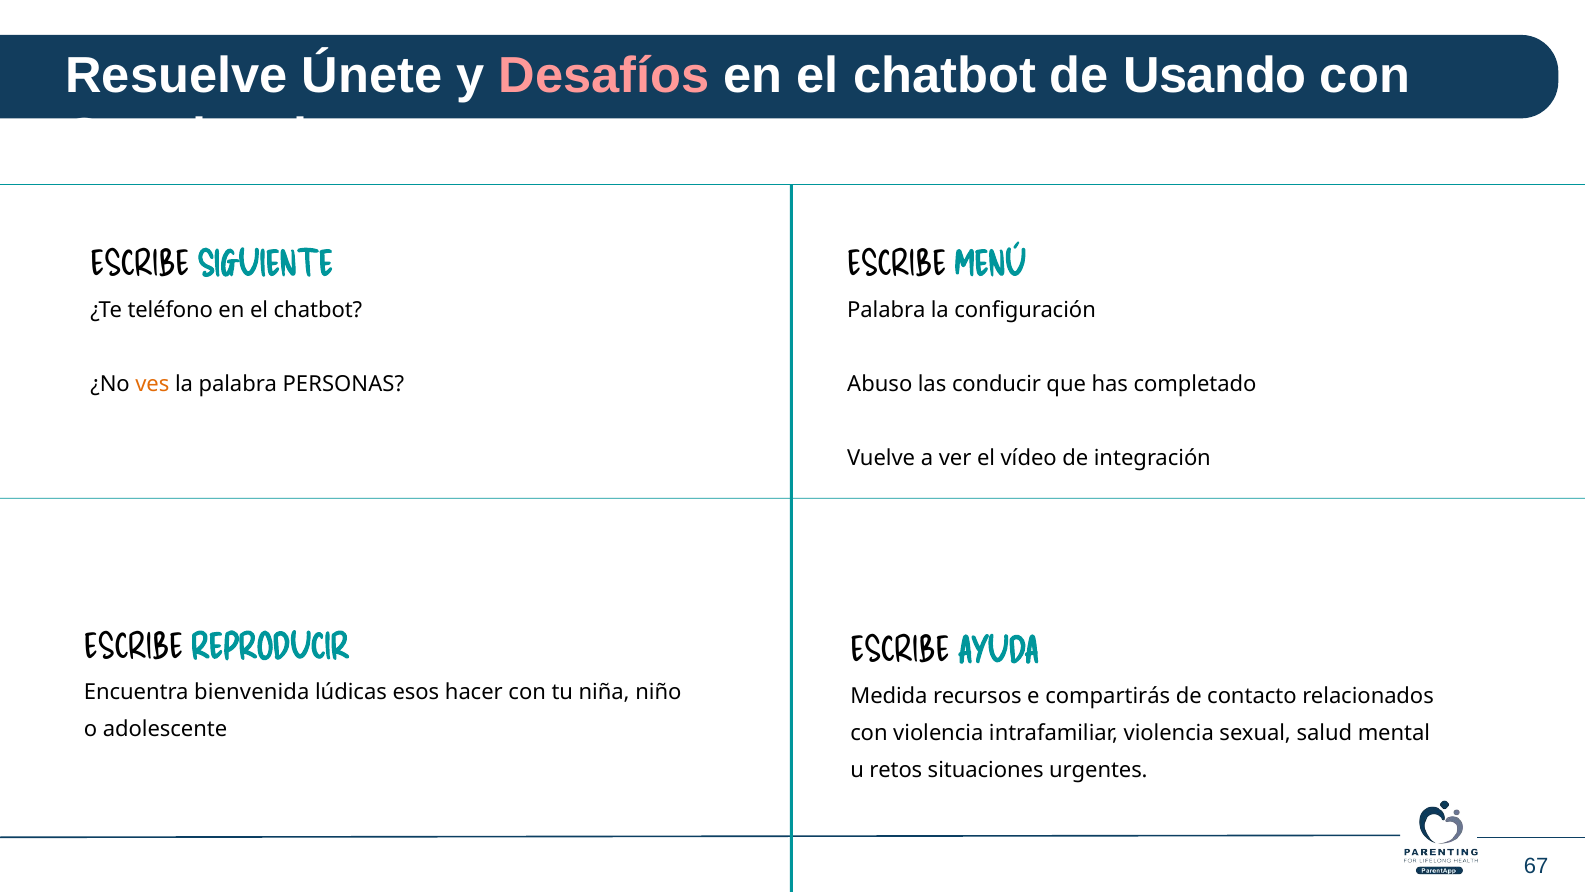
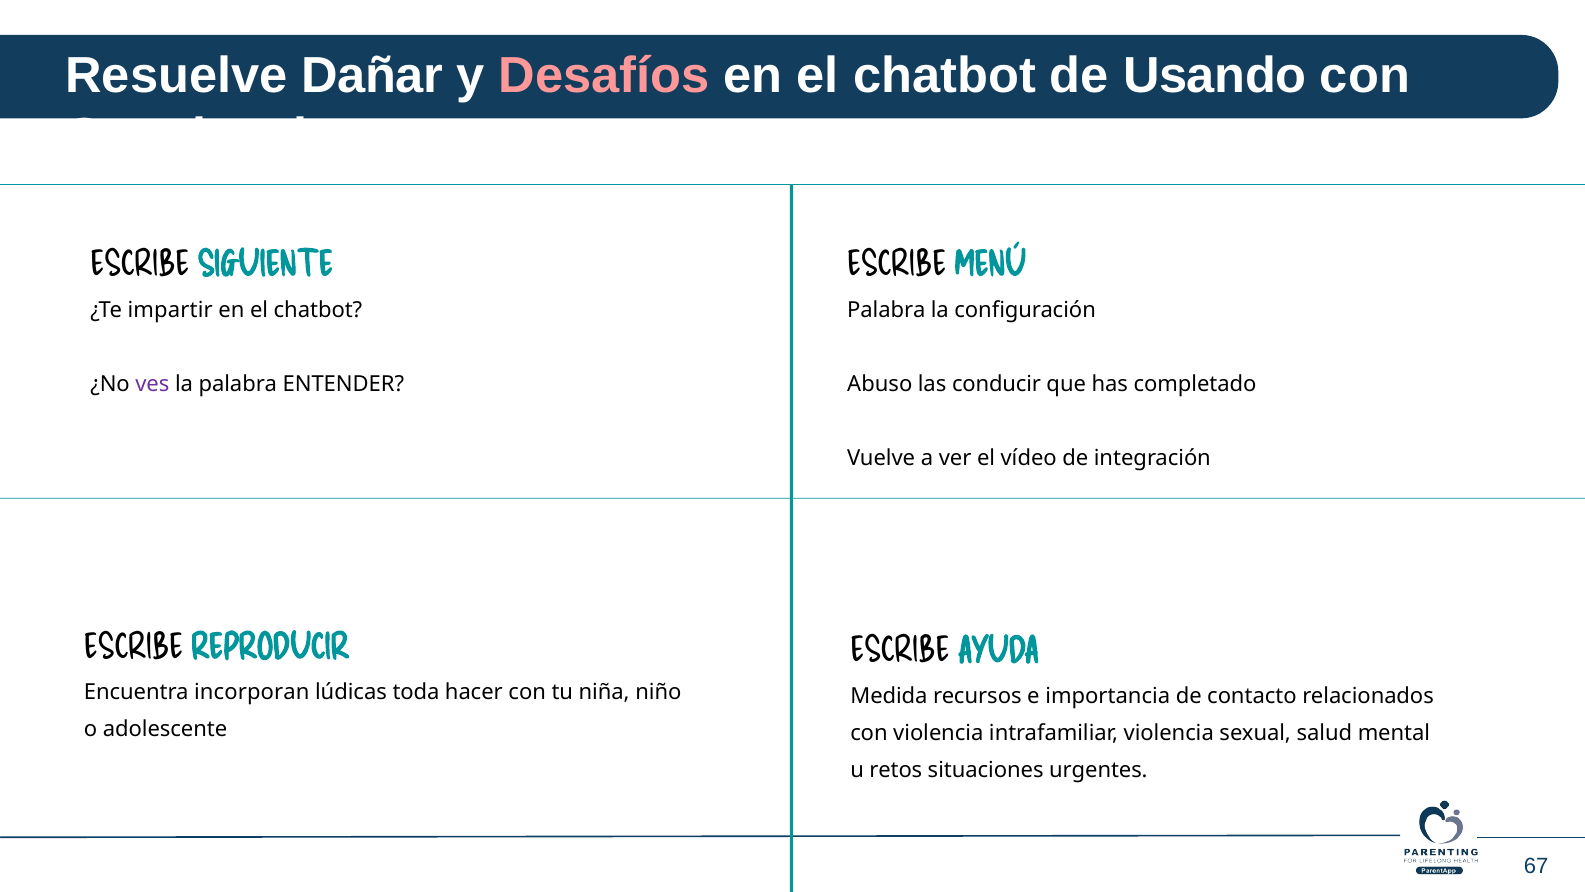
Únete: Únete -> Dañar (372, 76)
teléfono: teléfono -> impartir (170, 310)
ves colour: orange -> purple (152, 384)
PERSONAS: PERSONAS -> ENTENDER (343, 384)
bienvenida: bienvenida -> incorporan (252, 692)
esos: esos -> toda (416, 692)
compartirás: compartirás -> importancia (1108, 696)
